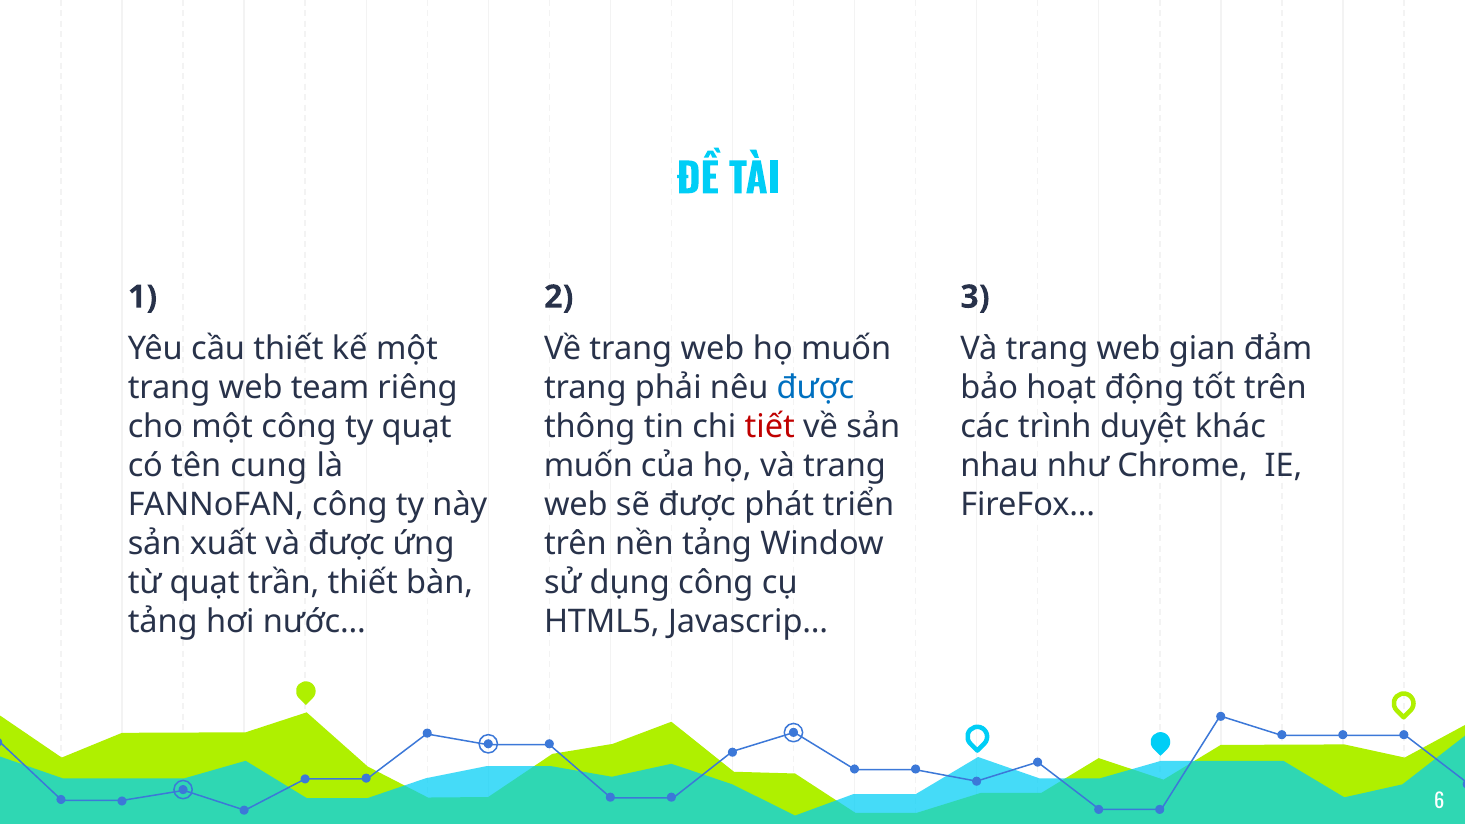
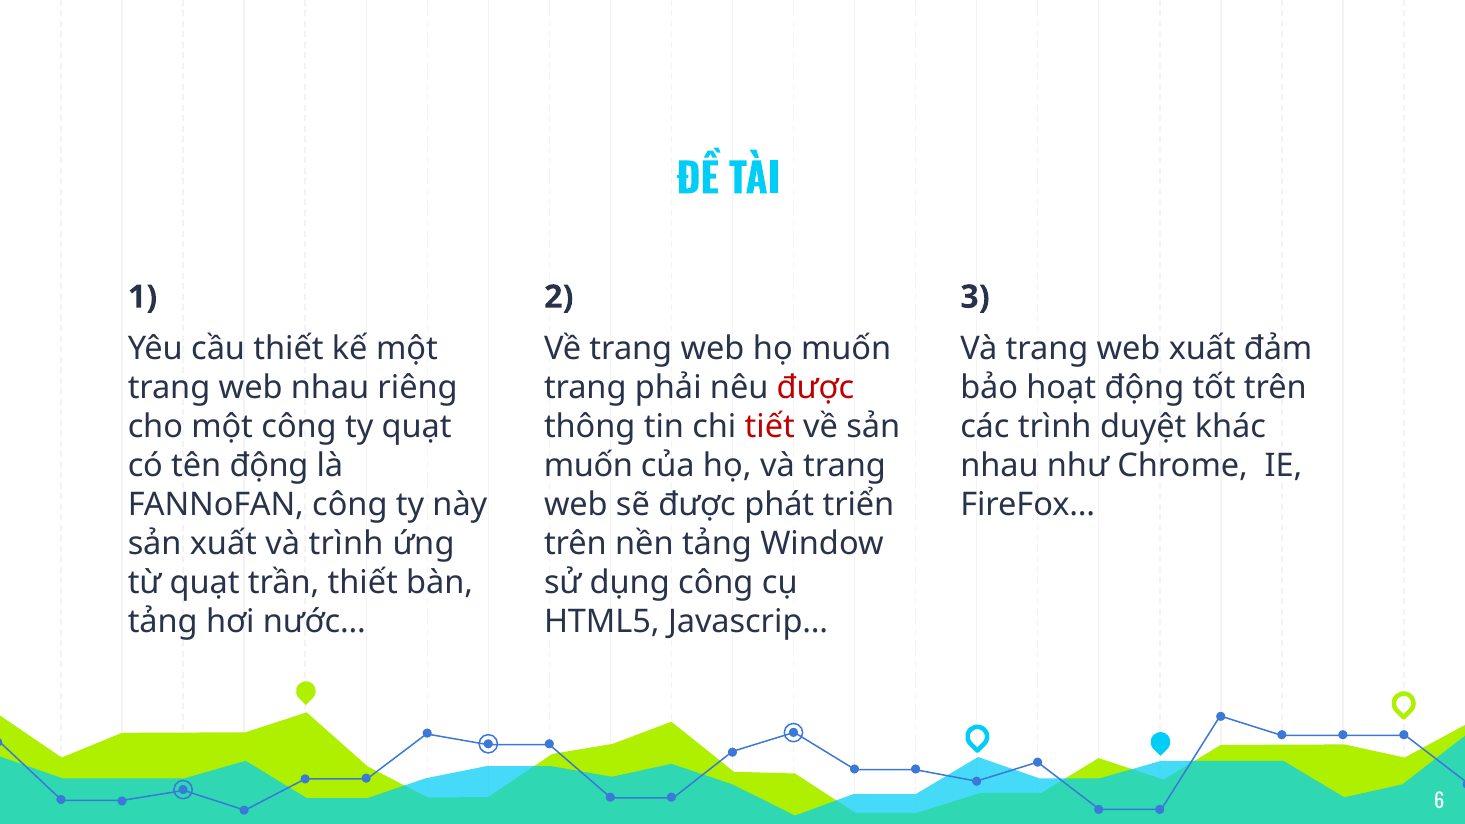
web gian: gian -> xuất (1202, 348)
web team: team -> nhau (330, 387)
được colour: blue -> red (815, 387)
tên cung: cung -> động (269, 465)
và được: được -> trình (346, 544)
